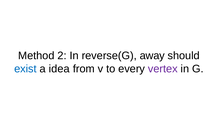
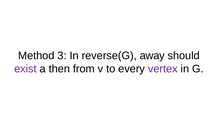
2: 2 -> 3 (62, 56)
exist colour: blue -> purple (25, 69)
idea: idea -> then (59, 69)
